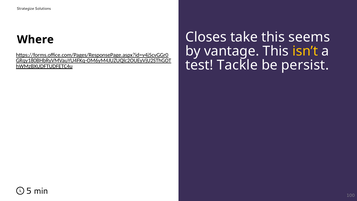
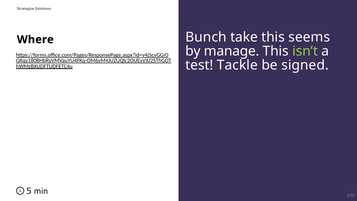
Closes: Closes -> Bunch (206, 37)
vantage: vantage -> manage (232, 51)
isn’t colour: yellow -> light green (305, 51)
be persist: persist -> signed (305, 65)
